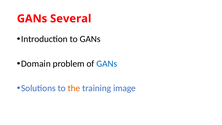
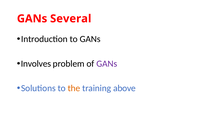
Domain: Domain -> Involves (36, 64)
GANs colour: blue -> purple (107, 64)
image: image -> above (124, 88)
